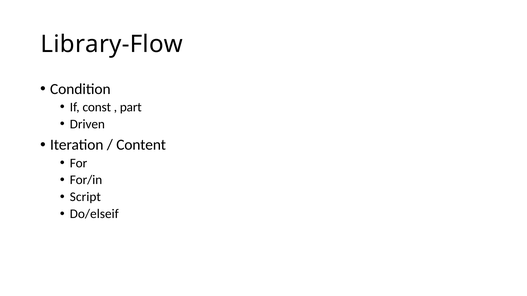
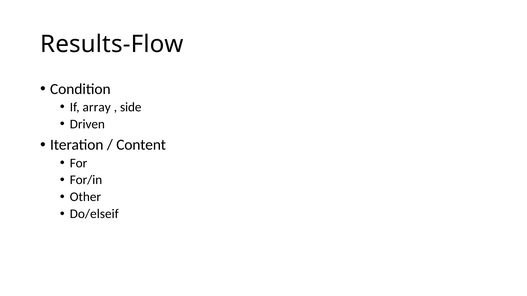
Library-Flow: Library-Flow -> Results-Flow (112, 44)
const: const -> array (97, 107)
part: part -> side (131, 107)
Script: Script -> Other (85, 197)
